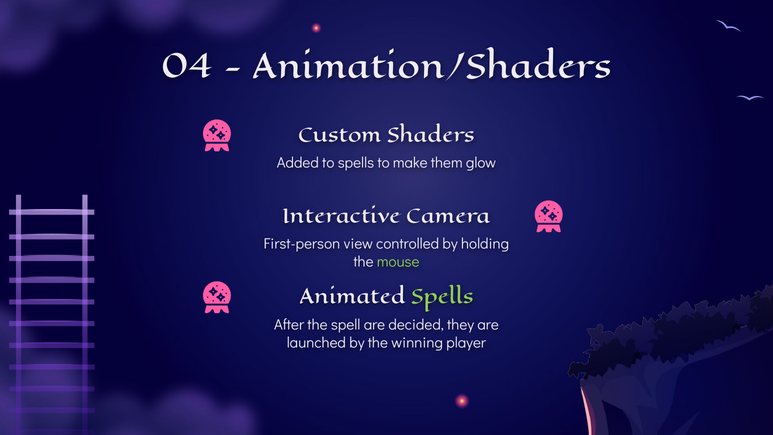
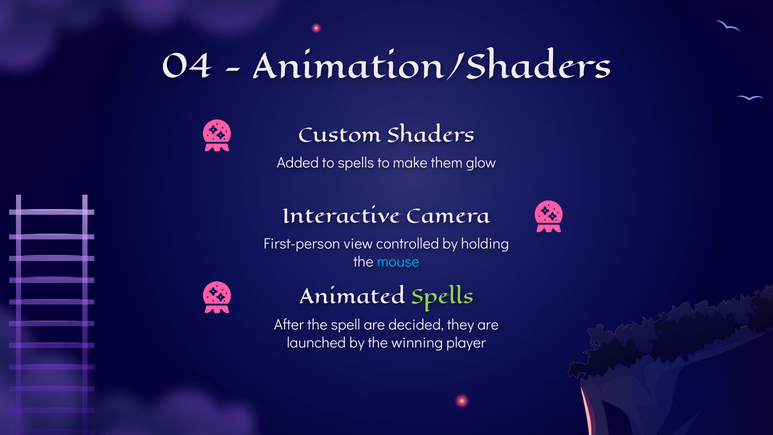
mouse colour: light green -> light blue (398, 262)
